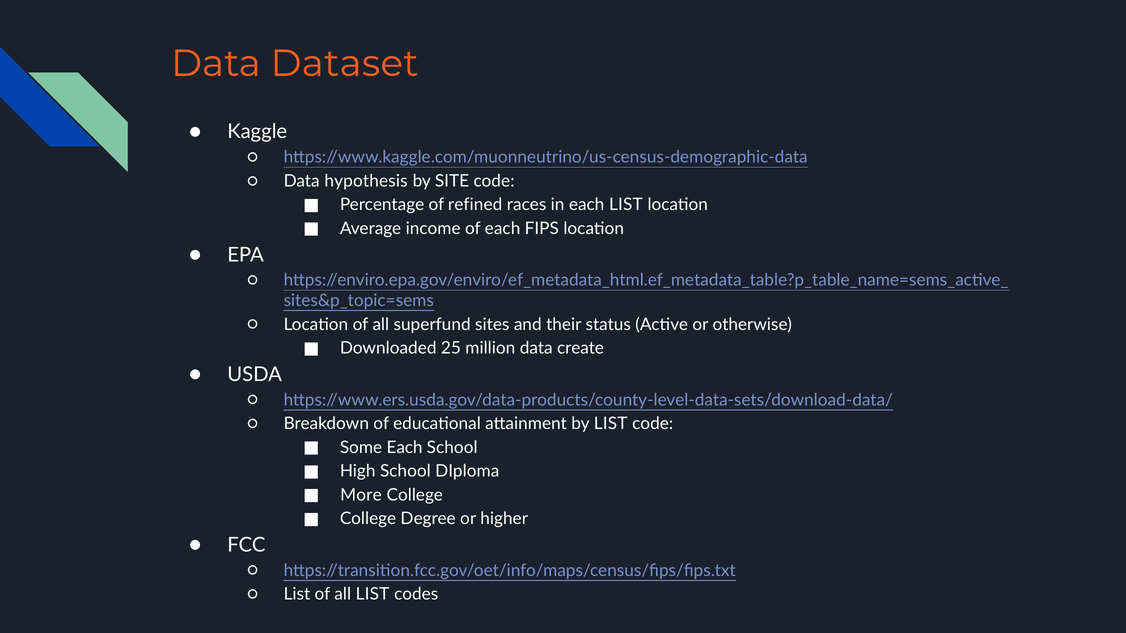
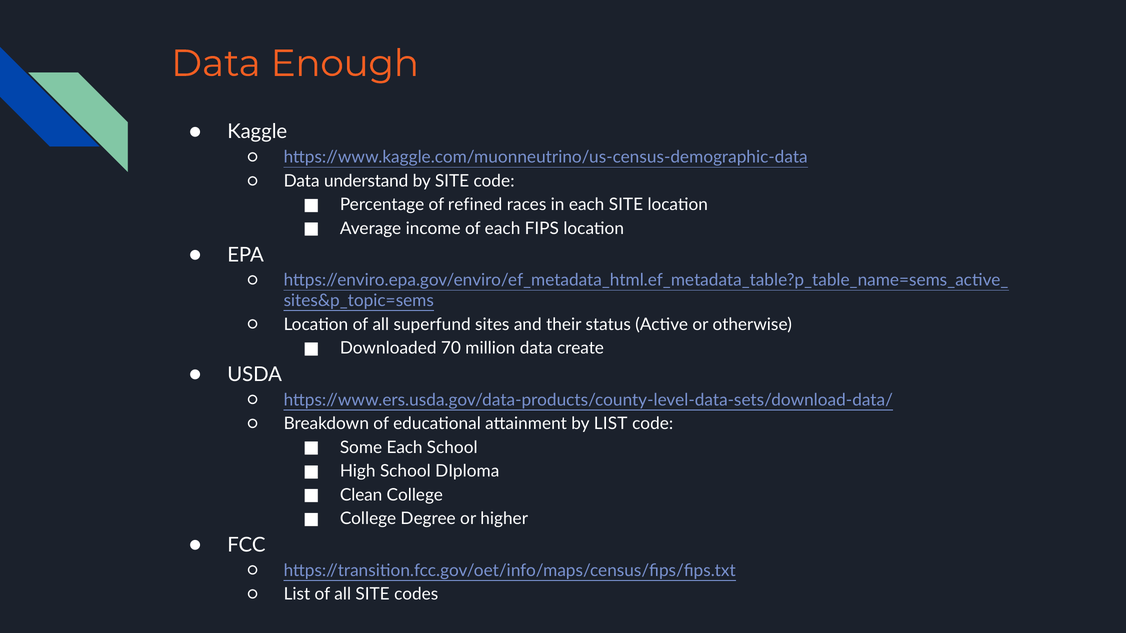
Dataset: Dataset -> Enough (345, 64)
hypothesis: hypothesis -> understand (366, 181)
each LIST: LIST -> SITE (626, 205)
25: 25 -> 70 (451, 348)
More: More -> Clean (361, 495)
all LIST: LIST -> SITE (373, 595)
